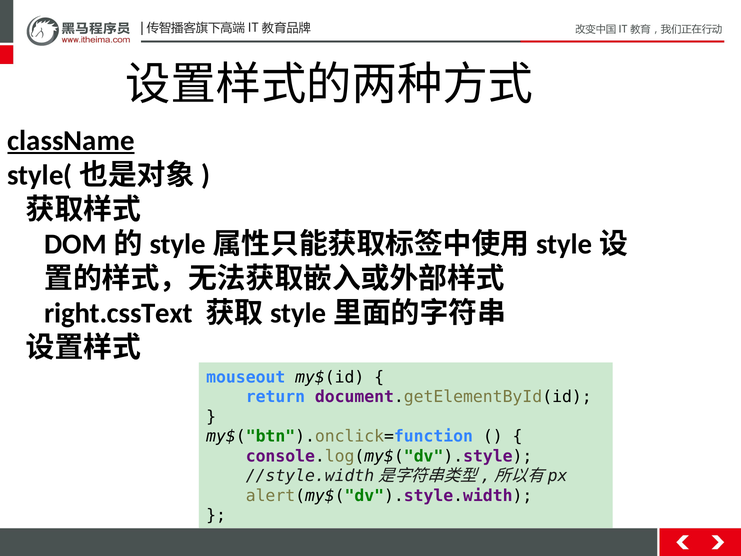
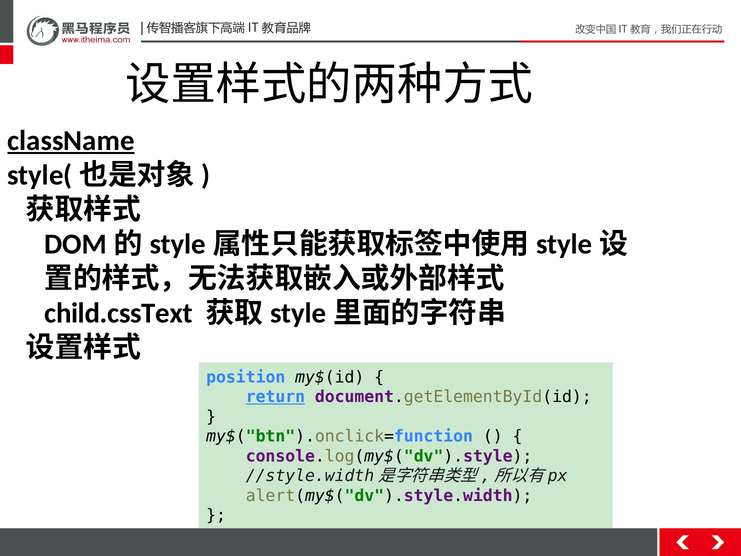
right.cssText: right.cssText -> child.cssText (118, 313)
mouseout: mouseout -> position (246, 377)
return underline: none -> present (275, 397)
